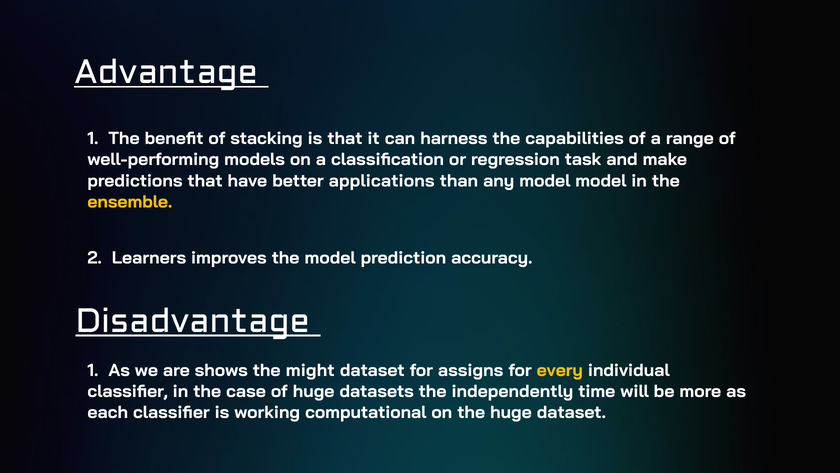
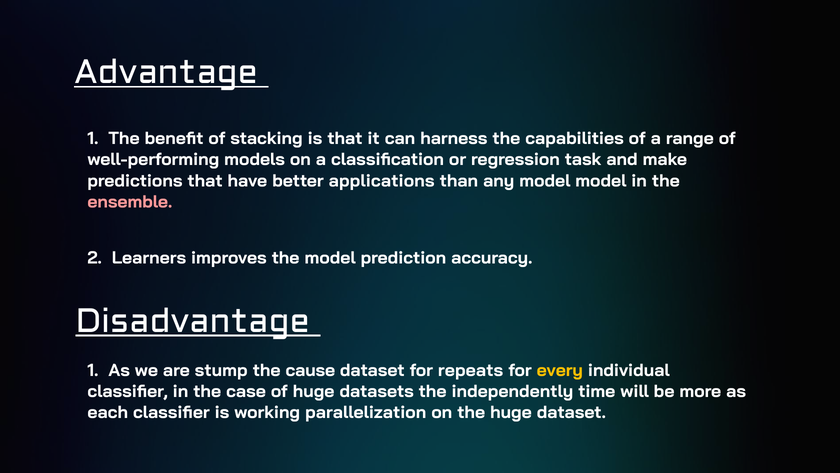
ensemble colour: yellow -> pink (130, 202)
shows: shows -> stump (221, 370)
might: might -> cause (310, 370)
assigns: assigns -> repeats (471, 370)
computational: computational -> parallelization (366, 412)
